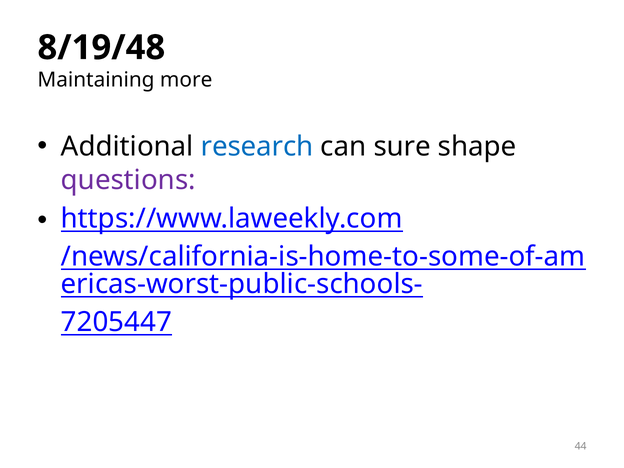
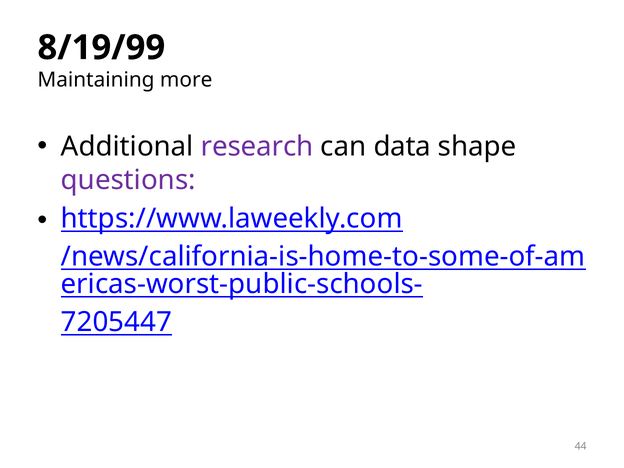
8/19/48: 8/19/48 -> 8/19/99 (101, 48)
research colour: blue -> purple (257, 147)
sure: sure -> data (402, 147)
